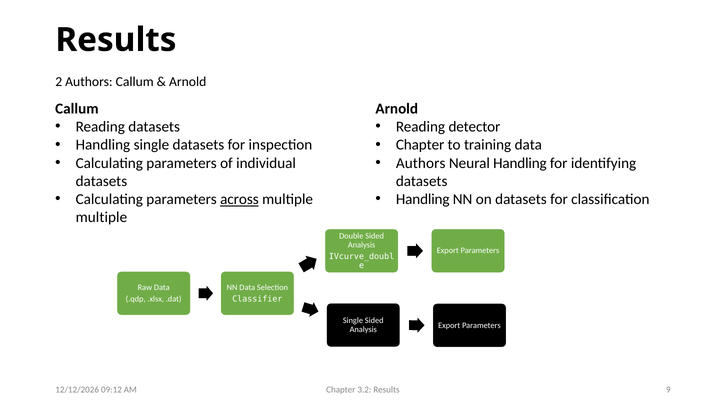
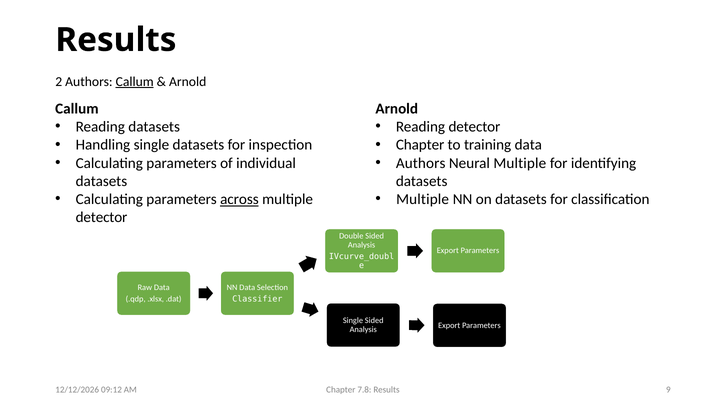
Callum underline: none -> present (135, 82)
Neural Handling: Handling -> Multiple (520, 163)
Handling: Handling -> Multiple (423, 200)
multiple: multiple -> detector (102, 218)
3.2: 3.2 -> 7.8 (364, 390)
